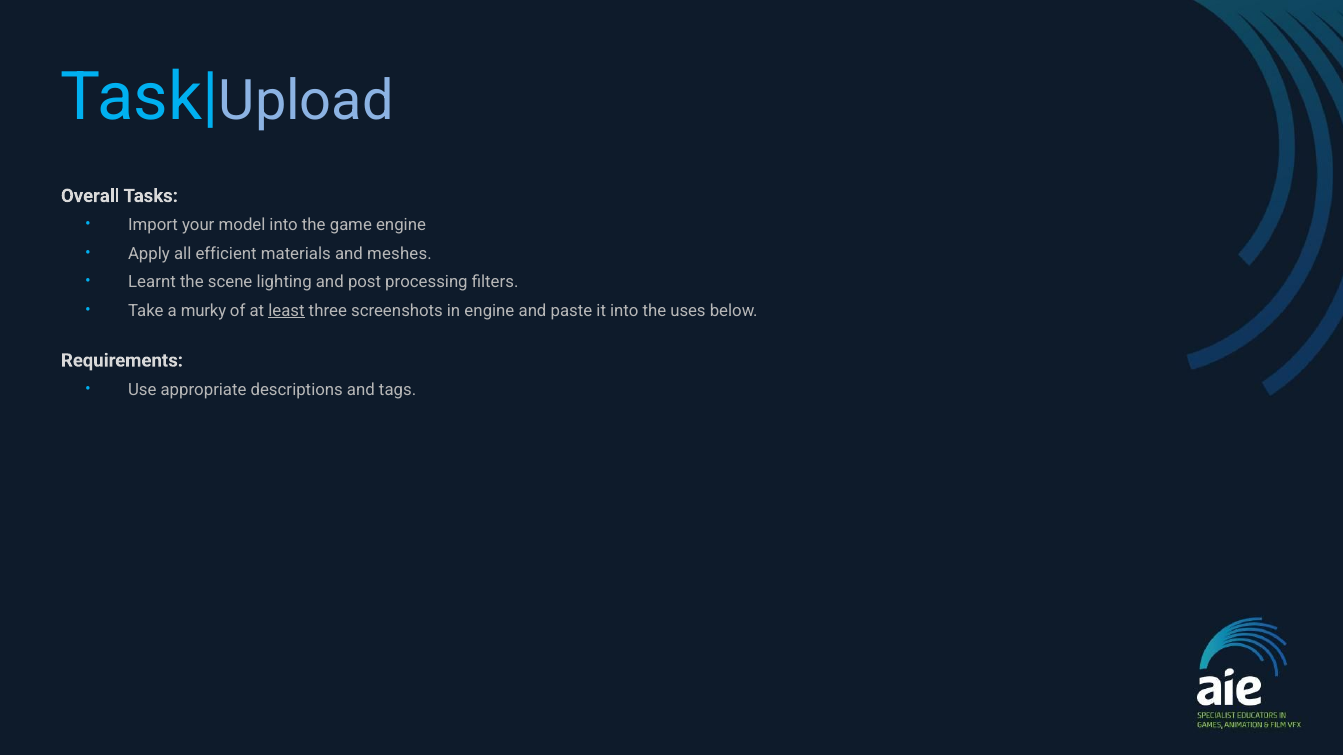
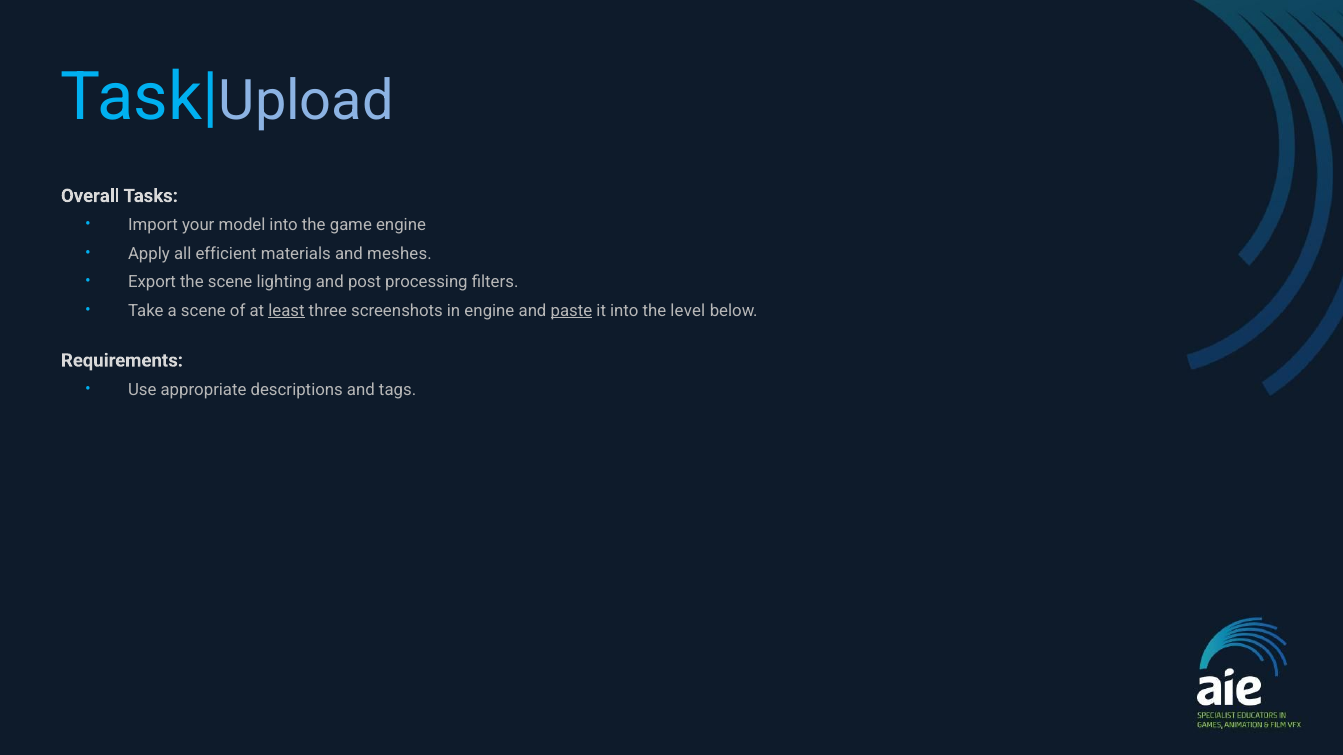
Learnt: Learnt -> Export (152, 282)
a murky: murky -> scene (203, 311)
paste underline: none -> present (571, 311)
uses: uses -> level (688, 311)
